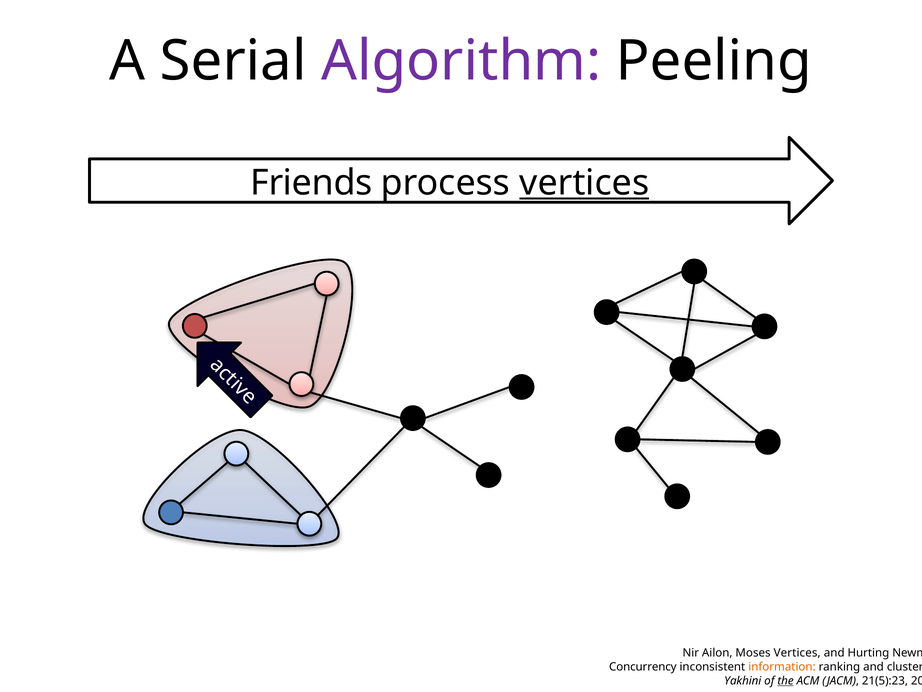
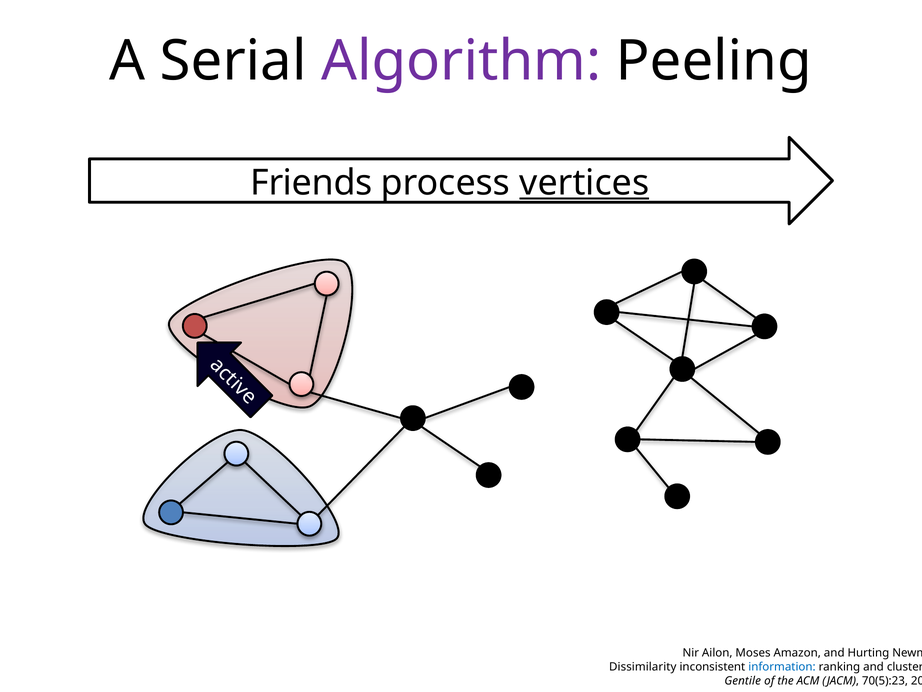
Moses Vertices: Vertices -> Amazon (797, 653)
Concurrency: Concurrency -> Dissimilarity (643, 666)
information colour: orange -> blue (782, 666)
Yakhini: Yakhini -> Gentile (743, 680)
the underline: present -> none (786, 680)
21(5):23: 21(5):23 -> 70(5):23 (885, 680)
